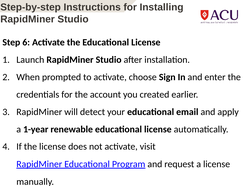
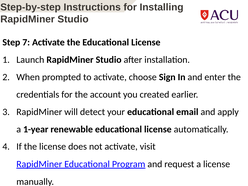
6: 6 -> 7 (26, 42)
